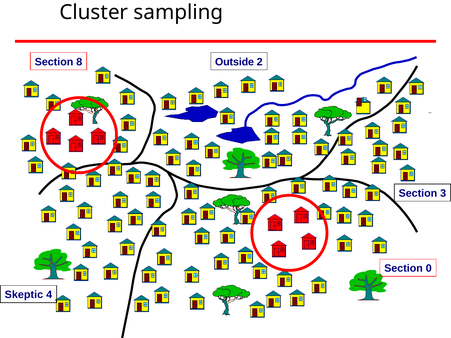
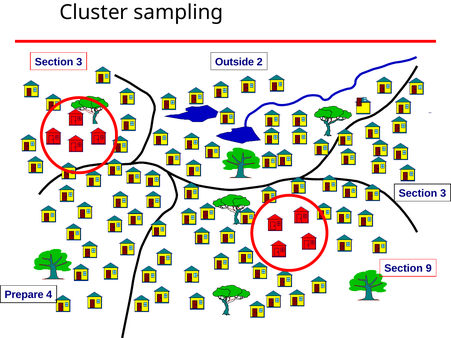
8: 8 -> 3 (79, 62)
0: 0 -> 9 (429, 269)
Skeptic: Skeptic -> Prepare (24, 295)
